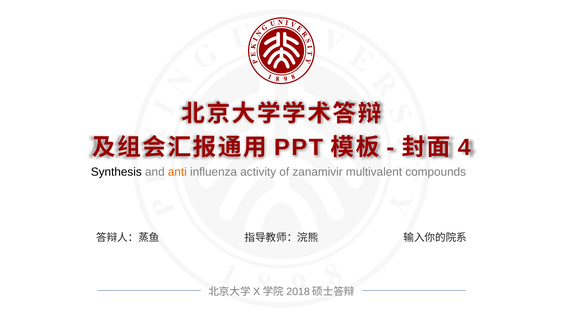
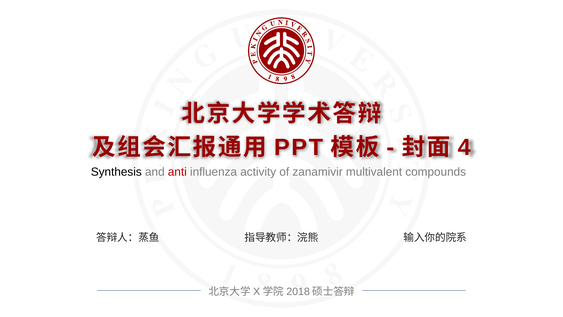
anti colour: orange -> red (177, 172)
